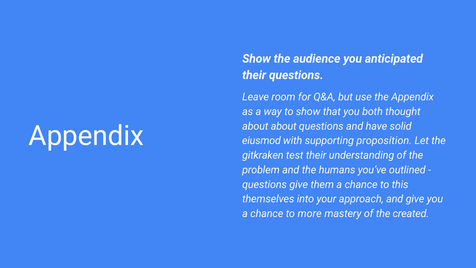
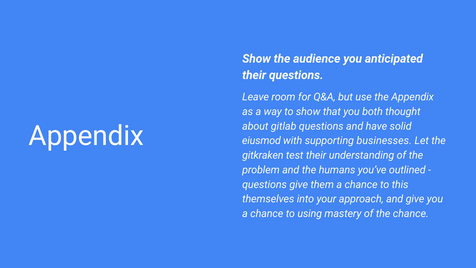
about about: about -> gitlab (284, 126)
proposition: proposition -> businesses (384, 141)
more: more -> using (310, 214)
the created: created -> chance (411, 214)
